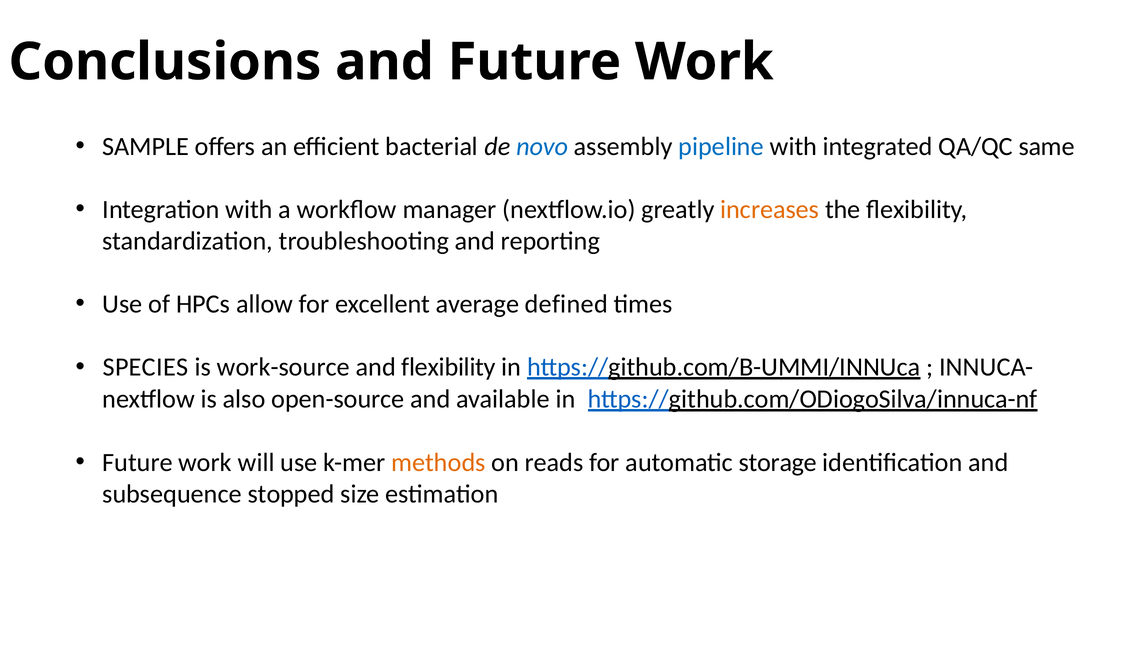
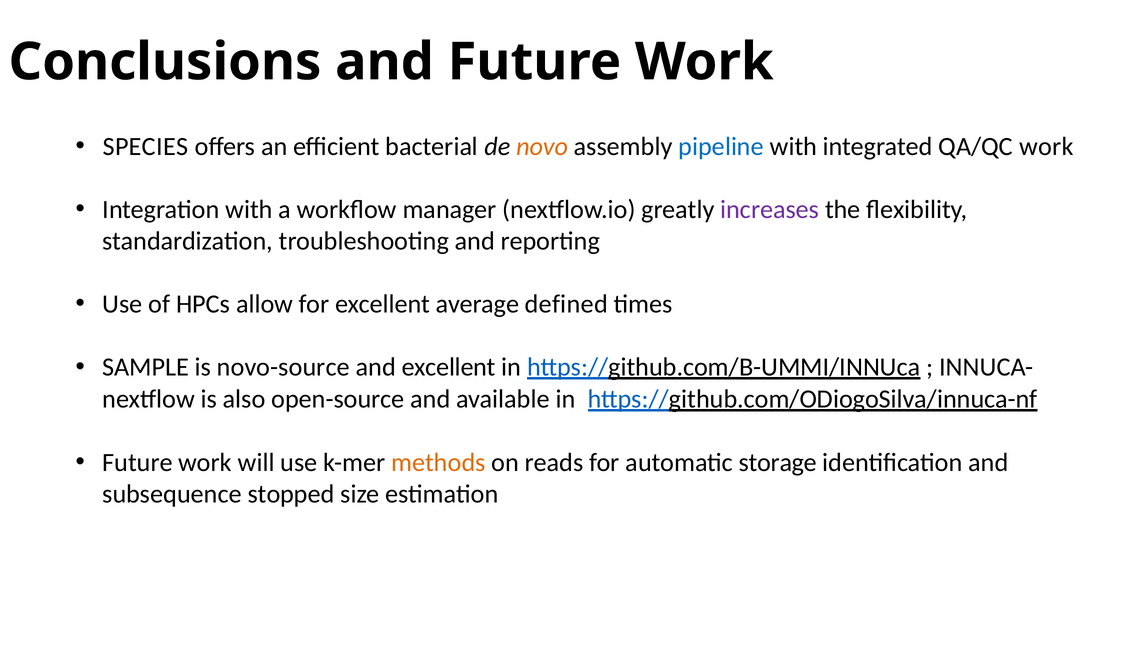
SAMPLE: SAMPLE -> SPECIES (145, 146)
novo colour: blue -> orange (542, 146)
QA/QC same: same -> work (1046, 146)
increases colour: orange -> purple (770, 209)
SPECIES: SPECIES -> SAMPLE (146, 367)
work-source: work-source -> novo-source (283, 367)
and flexibility: flexibility -> excellent (449, 367)
